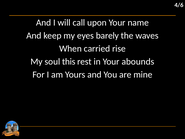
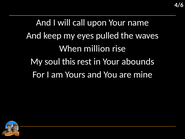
barely: barely -> pulled (107, 36)
carried: carried -> million (97, 48)
